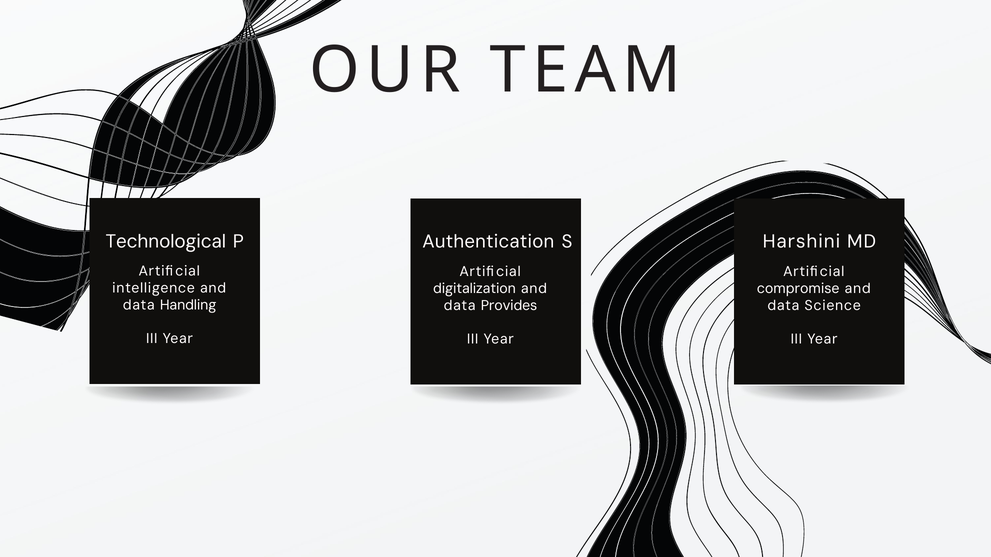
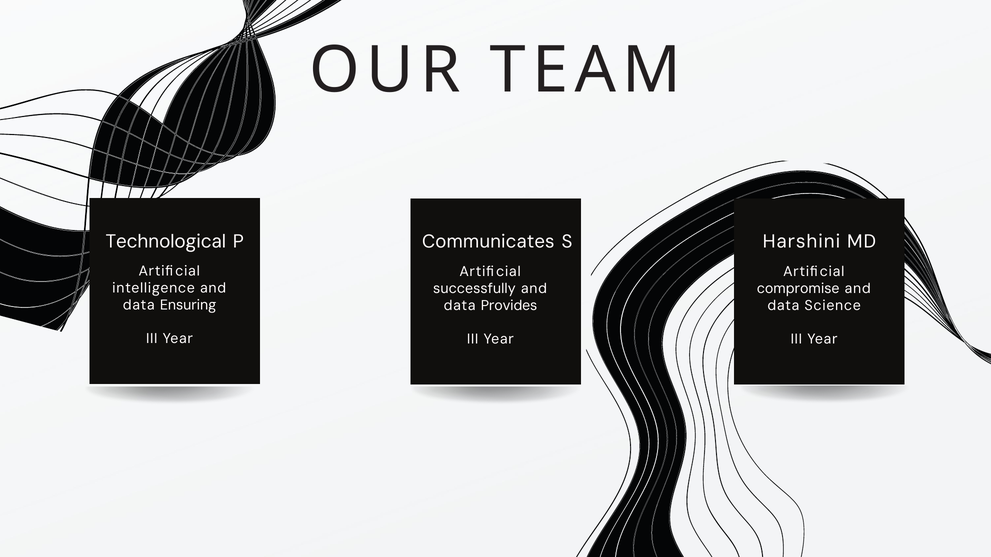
Authentication: Authentication -> Communicates (488, 242)
digitalization: digitalization -> successfully (474, 289)
Handling: Handling -> Ensuring (188, 305)
